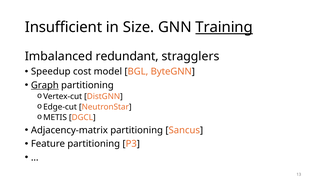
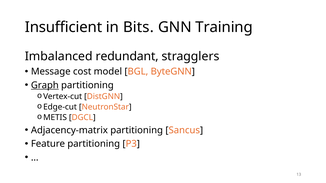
Size: Size -> Bits (138, 27)
Training underline: present -> none (224, 27)
Speedup: Speedup -> Message (51, 72)
